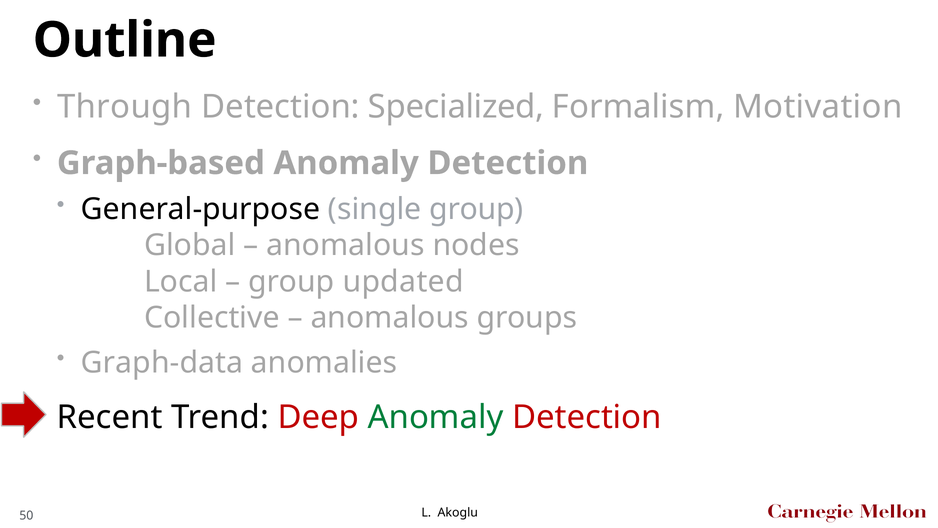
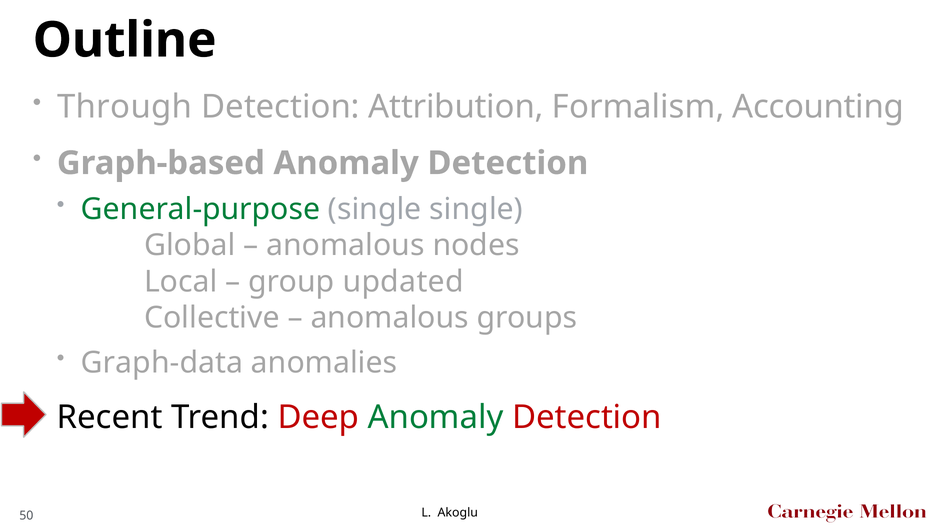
Specialized: Specialized -> Attribution (456, 107)
Motivation: Motivation -> Accounting (818, 107)
General-purpose colour: black -> green (201, 209)
single group: group -> single (476, 209)
